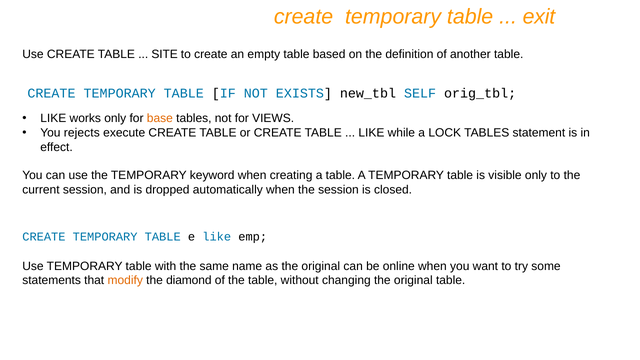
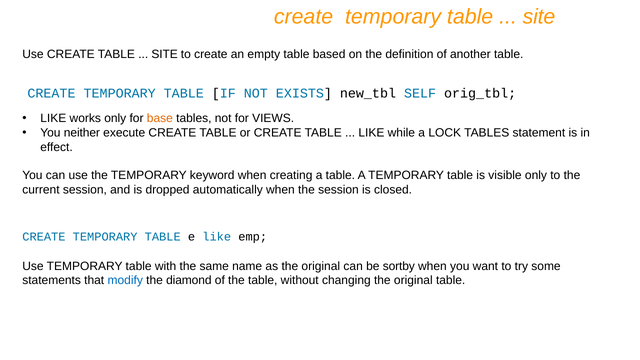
exit: exit -> site (539, 17)
rejects: rejects -> neither (82, 133)
online: online -> sortby (399, 266)
modify colour: orange -> blue (125, 280)
